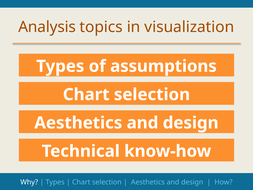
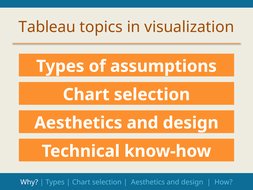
Analysis: Analysis -> Tableau (47, 27)
